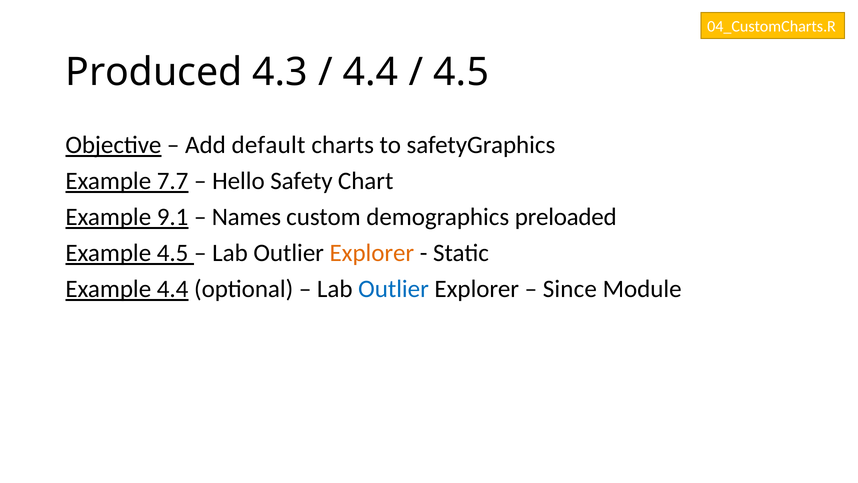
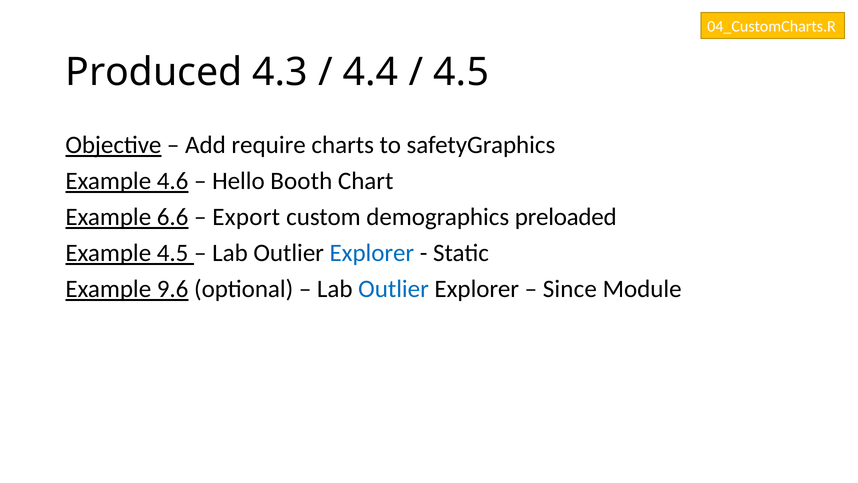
default: default -> require (269, 145)
7.7: 7.7 -> 4.6 (173, 181)
Safety: Safety -> Booth (301, 181)
9.1: 9.1 -> 6.6 (173, 217)
Names: Names -> Export (246, 217)
Explorer colour: orange -> blue (372, 253)
Example 4.4: 4.4 -> 9.6 (173, 289)
